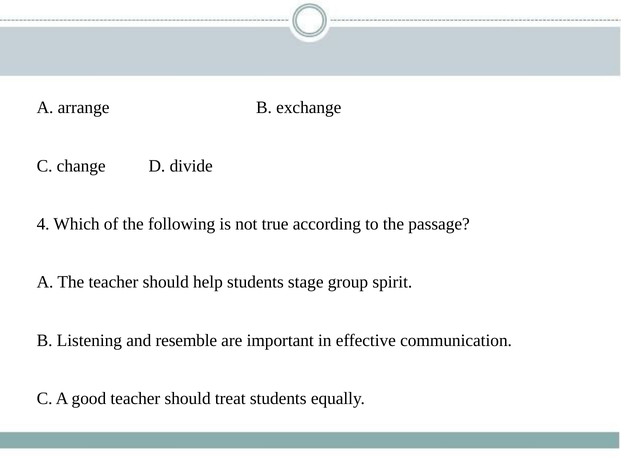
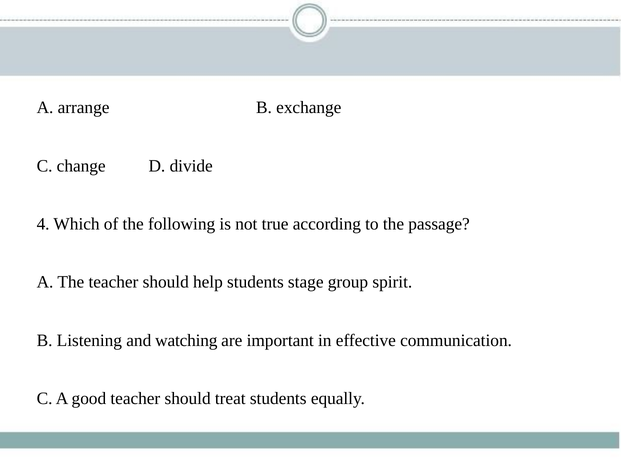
resemble: resemble -> watching (186, 340)
